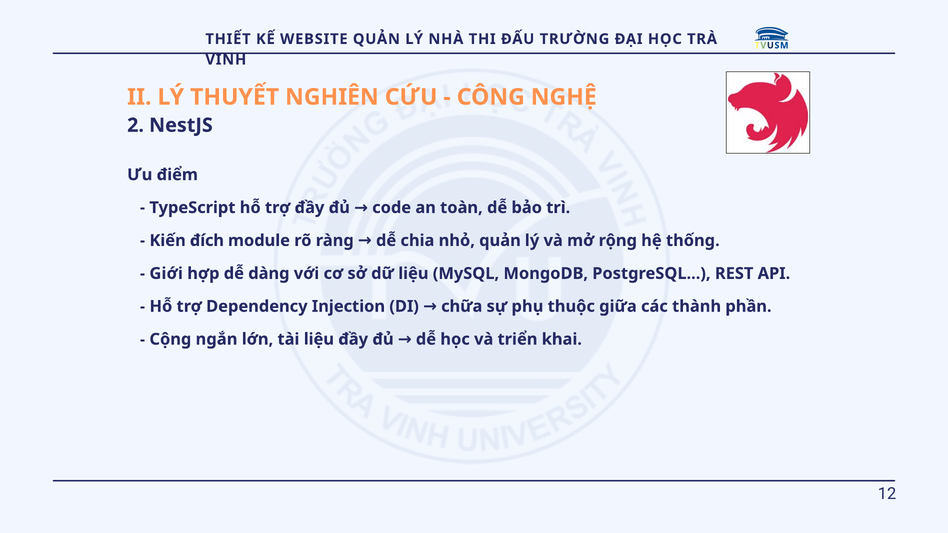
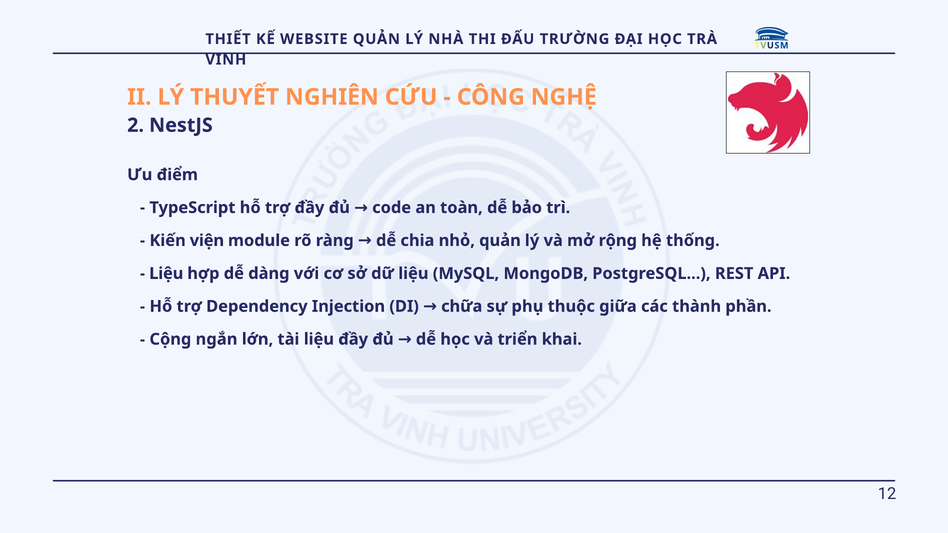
đích: đích -> viện (207, 241)
Giới: Giới -> Liệu (166, 274)
